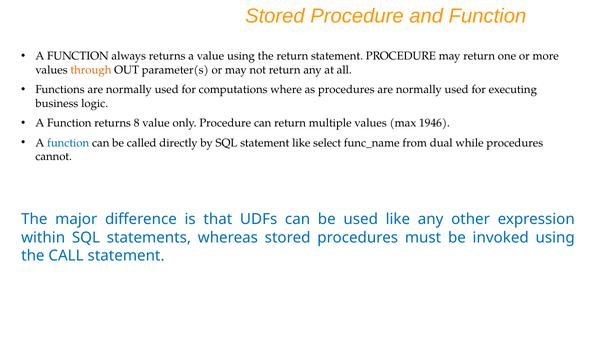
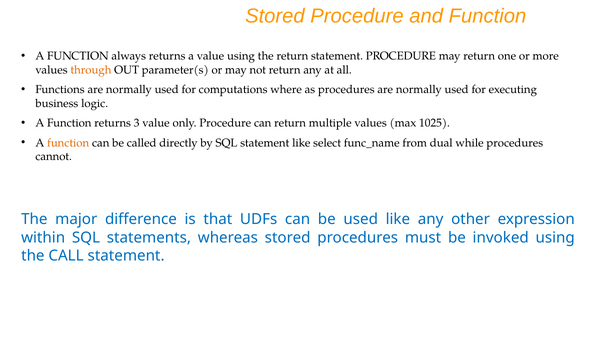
8: 8 -> 3 (137, 123)
1946: 1946 -> 1025 (435, 123)
function colour: blue -> orange (68, 143)
